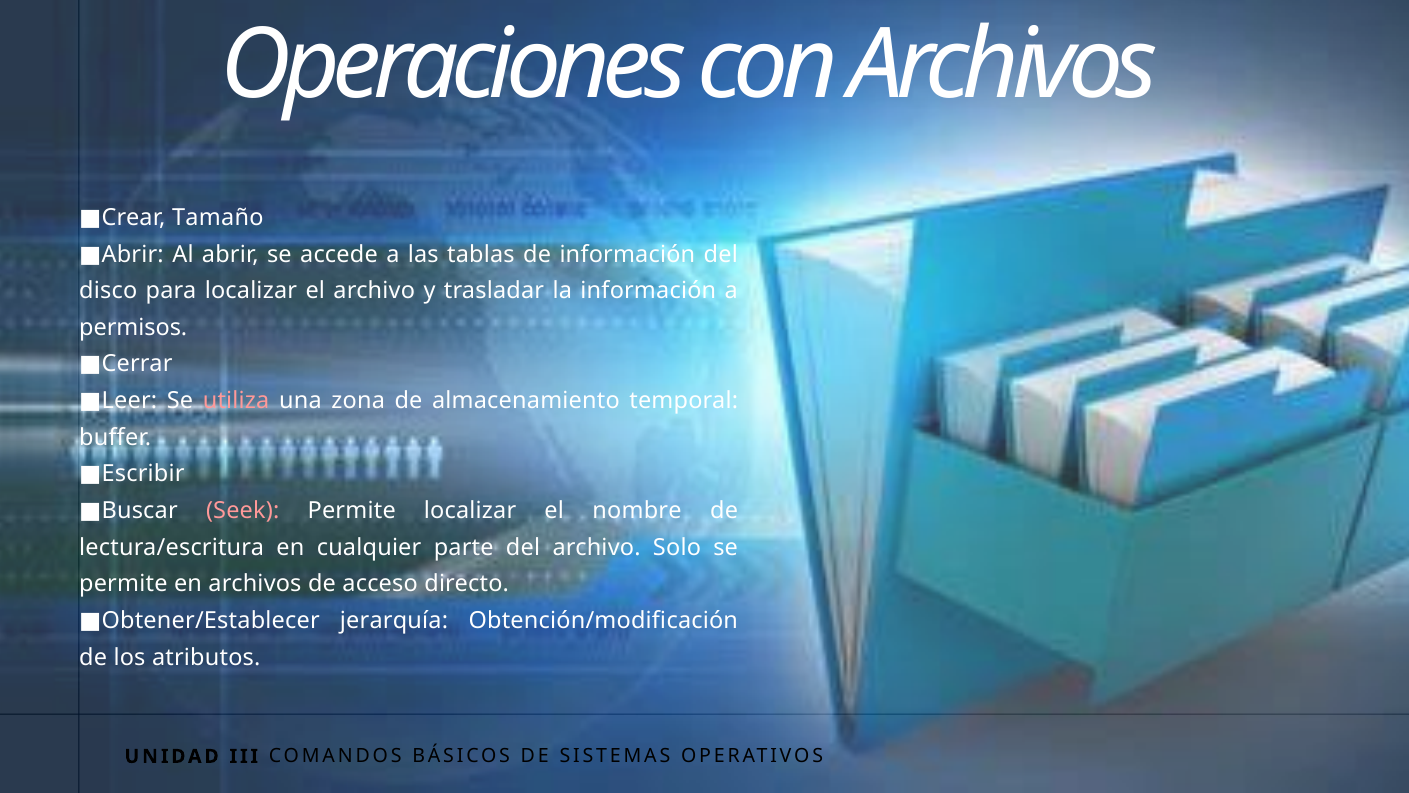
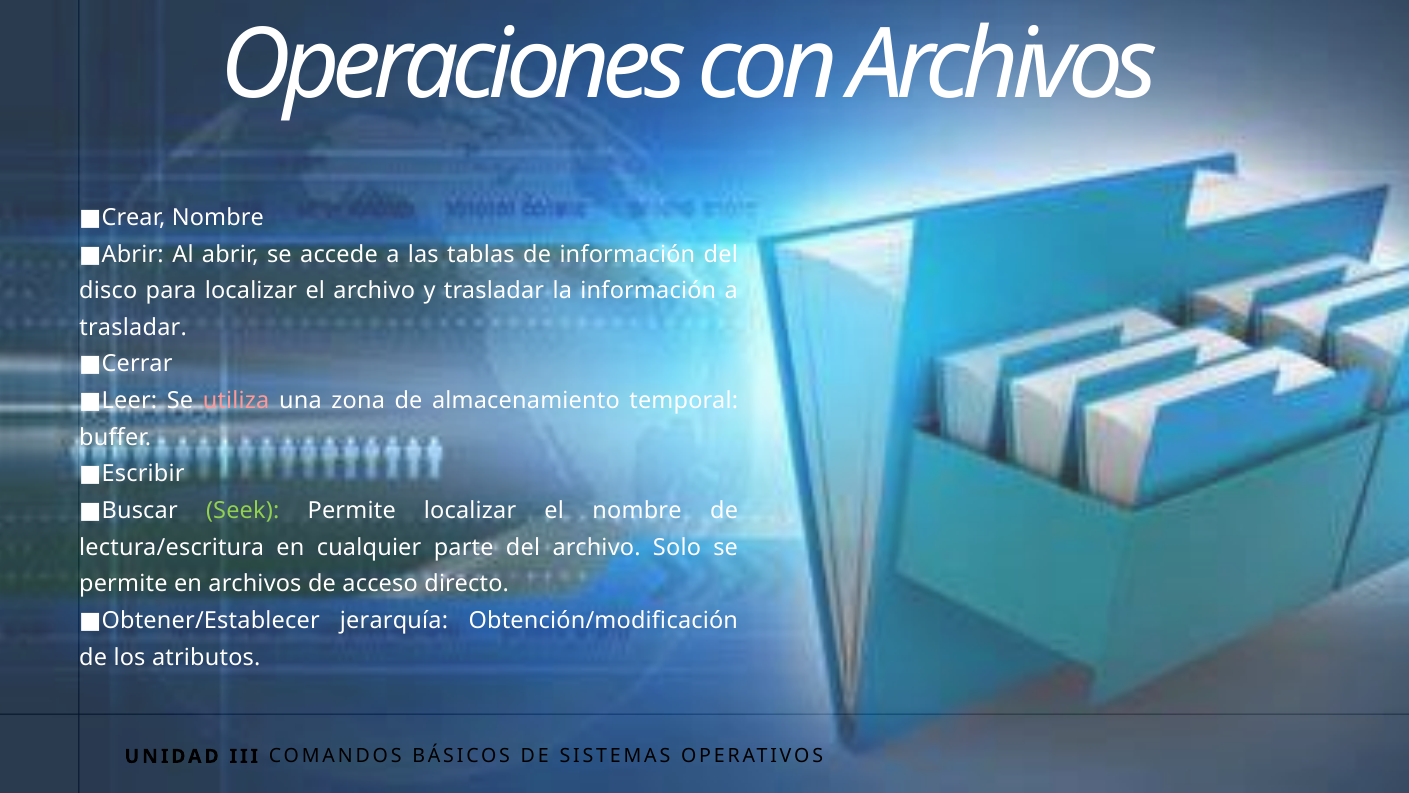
Tamaño: Tamaño -> Nombre (218, 217)
permisos: permisos -> trasladar (133, 327)
Seek colour: pink -> light green (243, 511)
